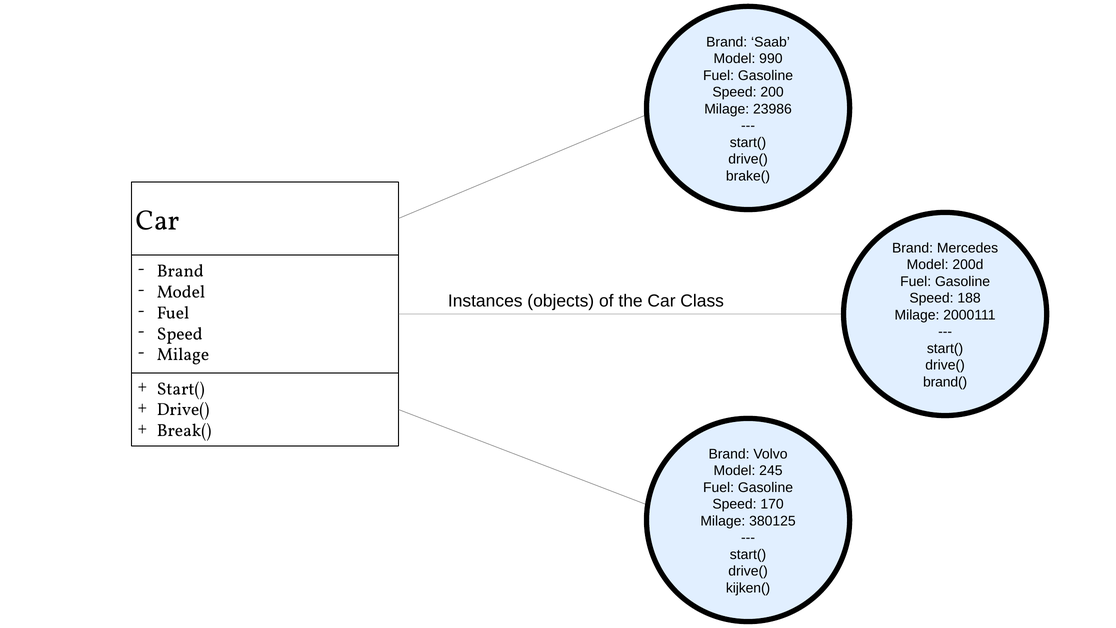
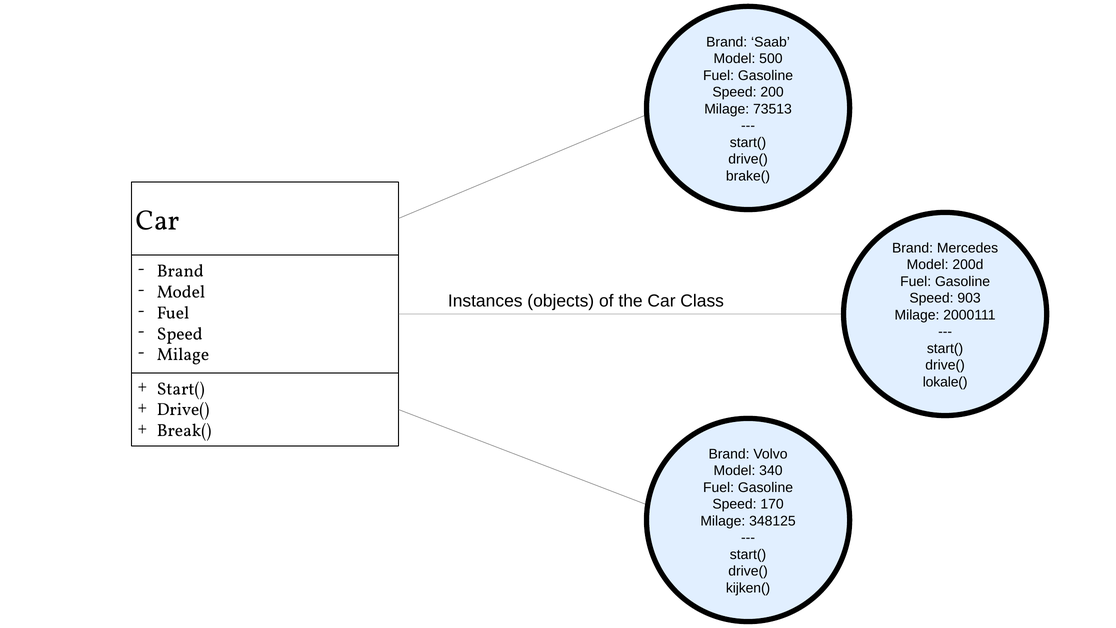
990: 990 -> 500 (771, 59)
23986: 23986 -> 73513 (772, 109)
188: 188 -> 903 (969, 298)
brand(: brand( -> lokale( (945, 382)
245: 245 -> 340 (771, 471)
380125: 380125 -> 348125 (772, 521)
